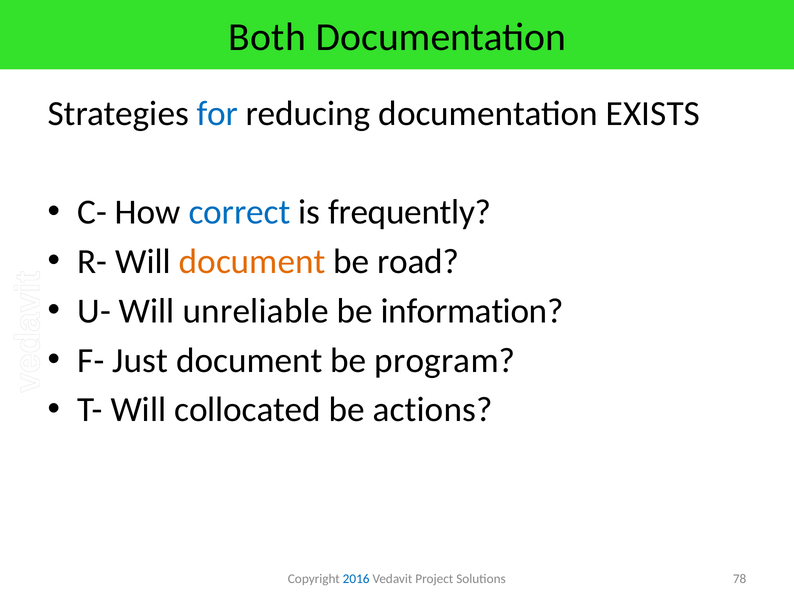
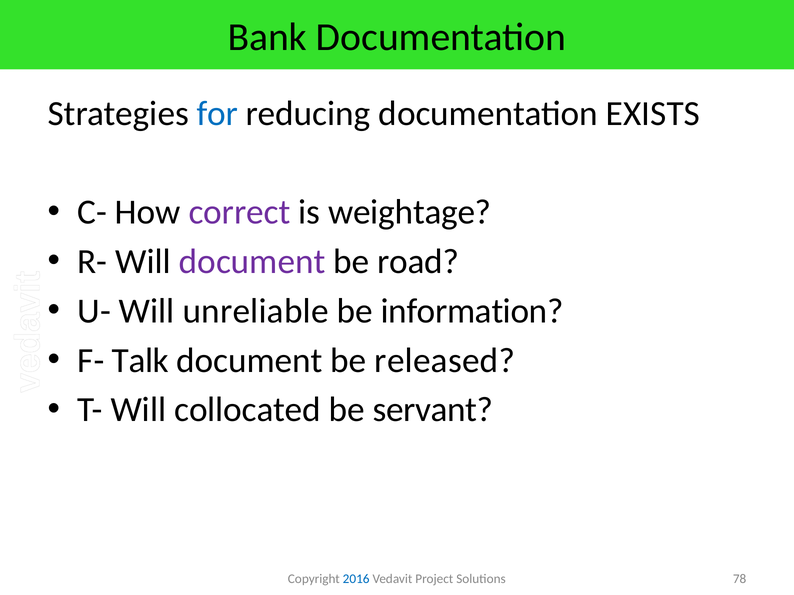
Both: Both -> Bank (267, 37)
correct colour: blue -> purple (240, 212)
frequently: frequently -> weightage (410, 212)
document colour: orange -> purple (252, 262)
Just: Just -> Talk (140, 361)
program: program -> released (445, 361)
actions: actions -> servant (433, 410)
